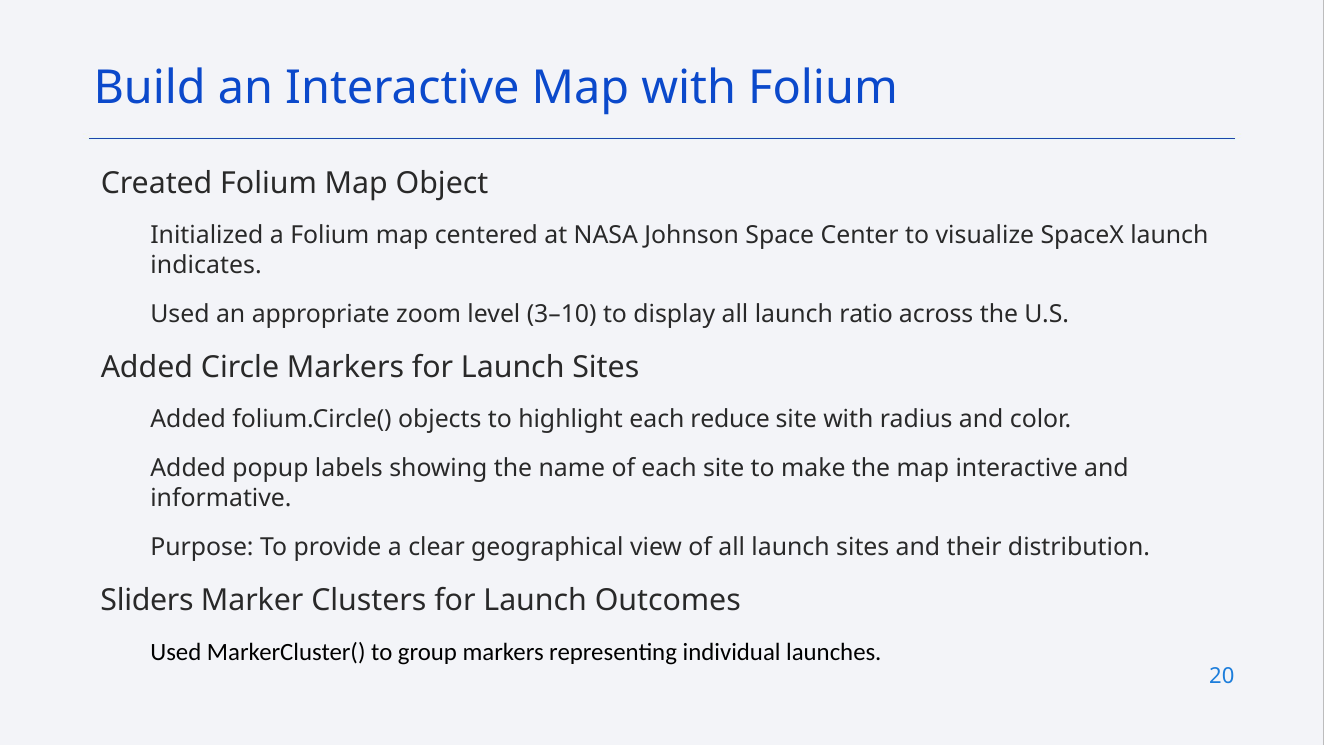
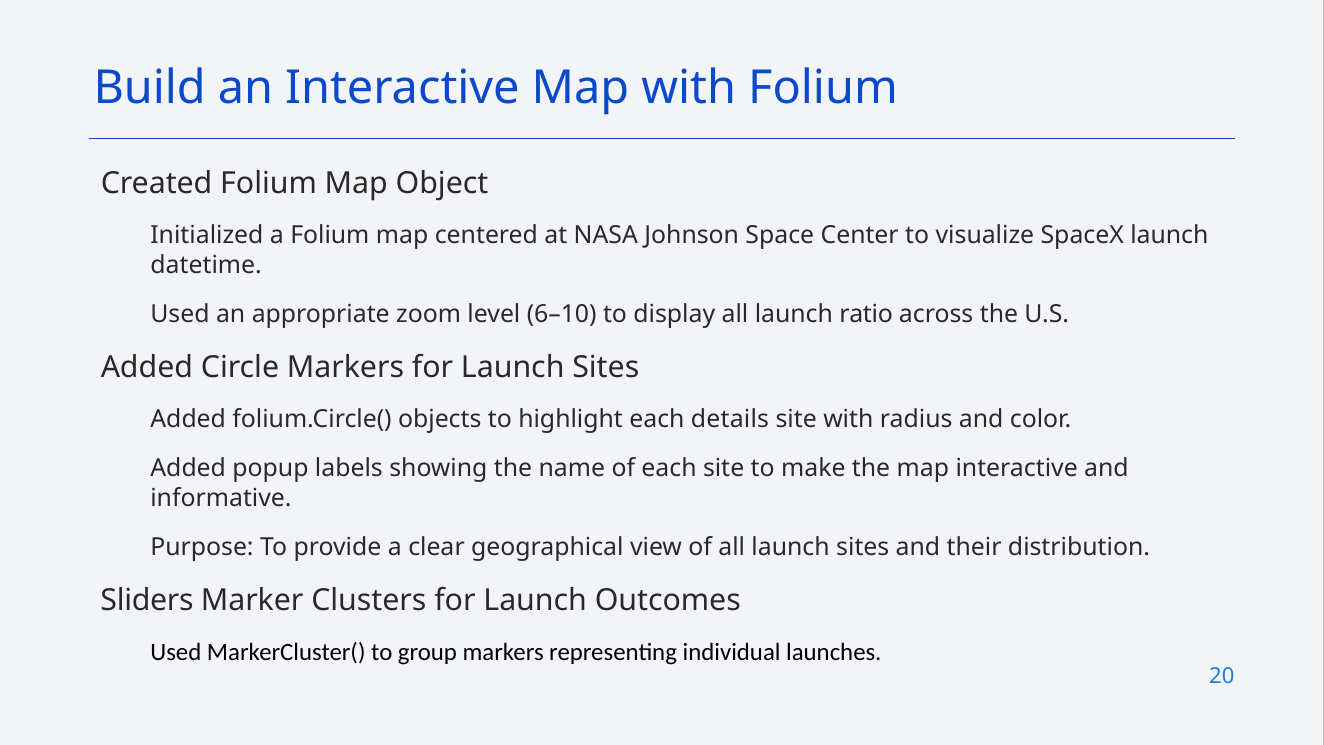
indicates: indicates -> datetime (206, 266)
3–10: 3–10 -> 6–10 (562, 315)
reduce: reduce -> details (730, 419)
